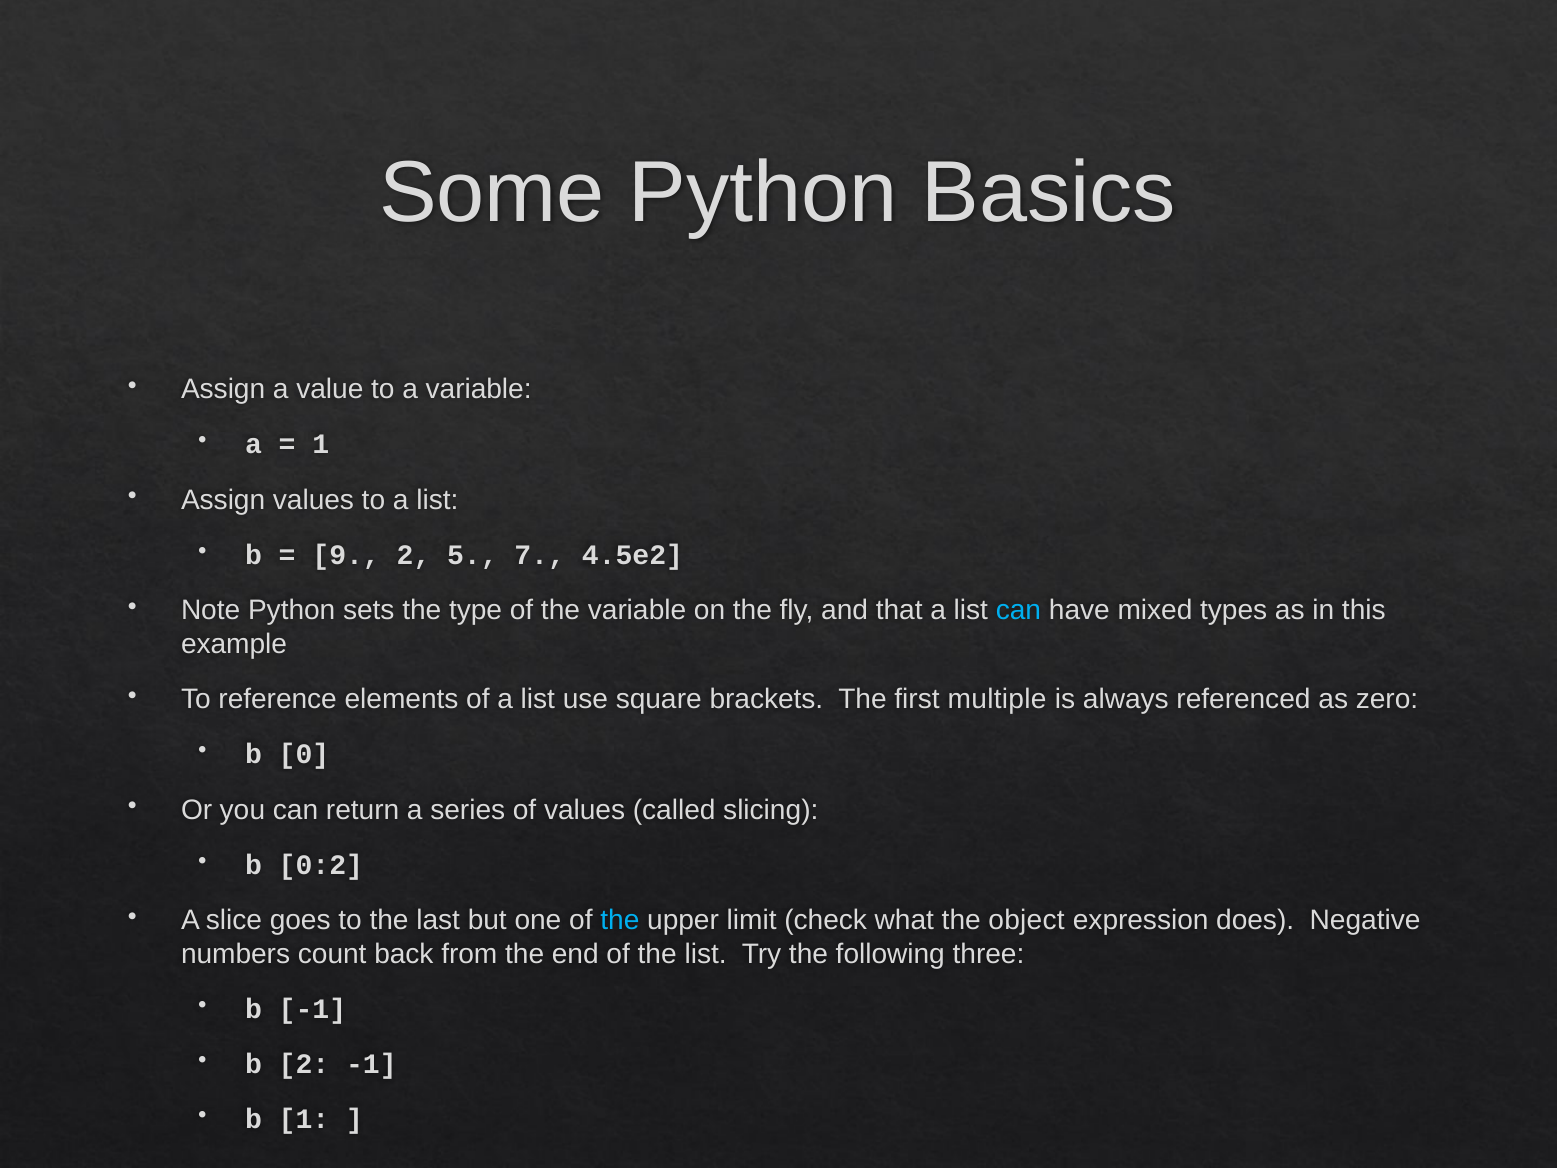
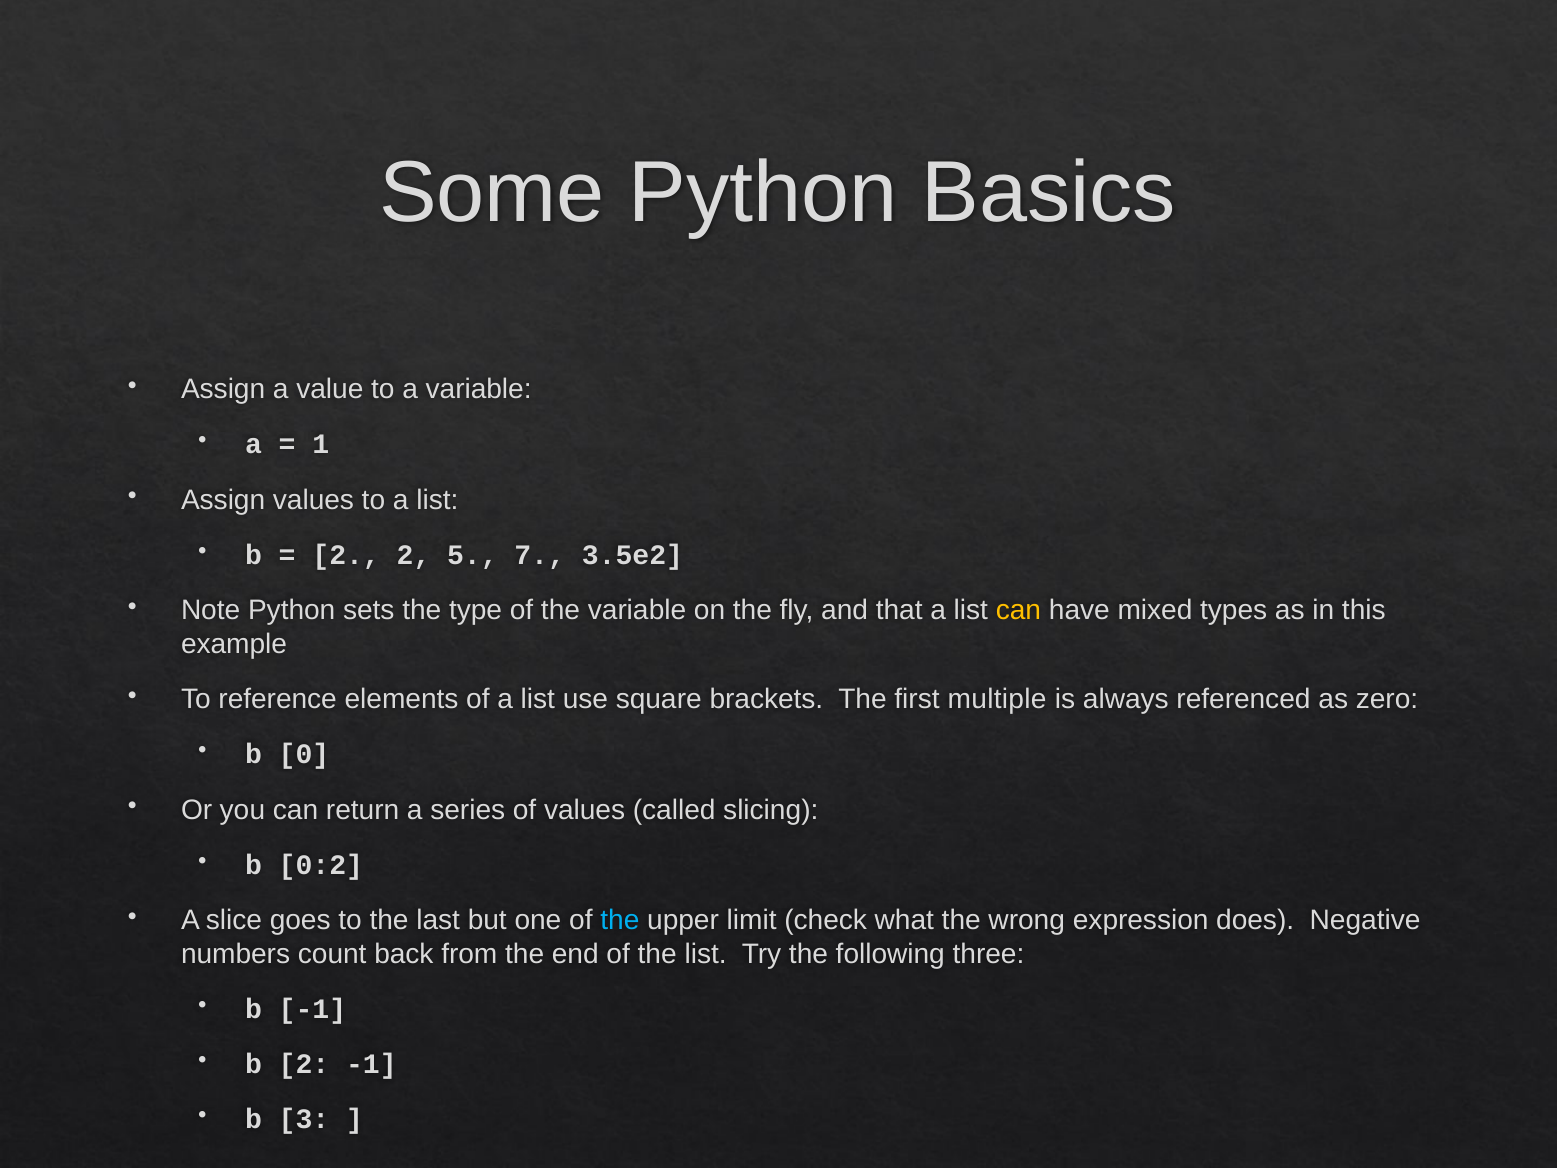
9: 9 -> 2 (346, 555)
4.5e2: 4.5e2 -> 3.5e2 (632, 555)
can colour: light blue -> yellow (1018, 610)
object: object -> wrong (1027, 920)
b 1: 1 -> 3 (304, 1119)
